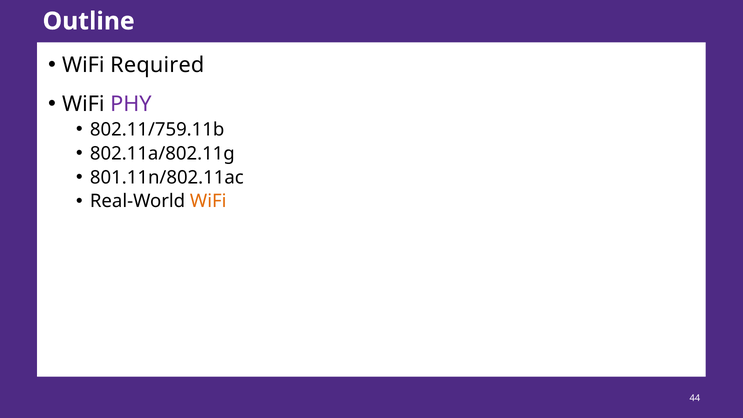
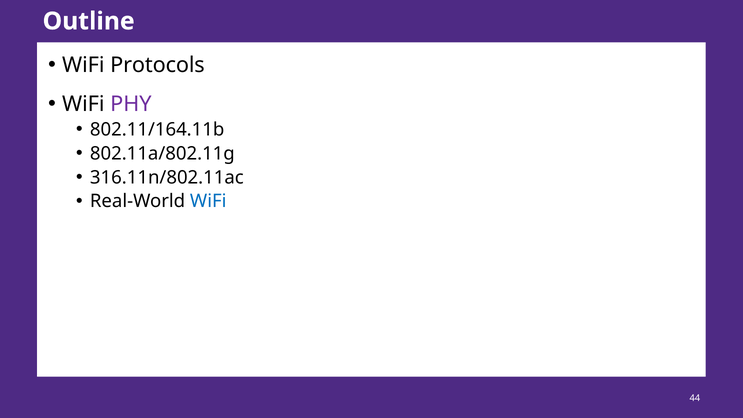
Required: Required -> Protocols (157, 65)
802.11/759.11b: 802.11/759.11b -> 802.11/164.11b (157, 130)
801.11n/802.11ac: 801.11n/802.11ac -> 316.11n/802.11ac (167, 177)
WiFi colour: orange -> blue (208, 201)
